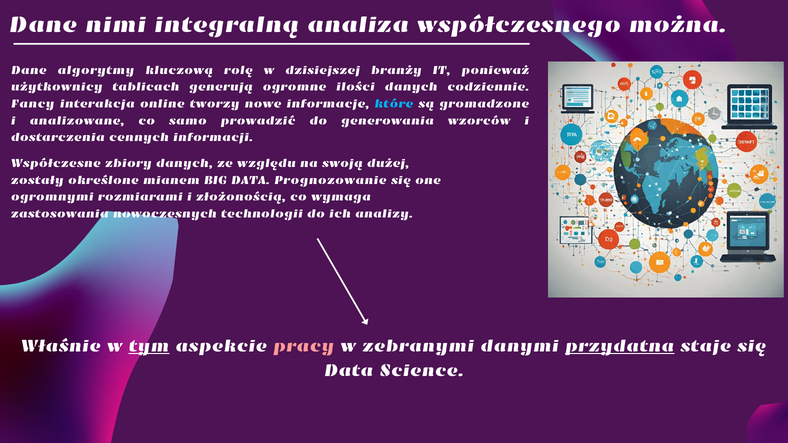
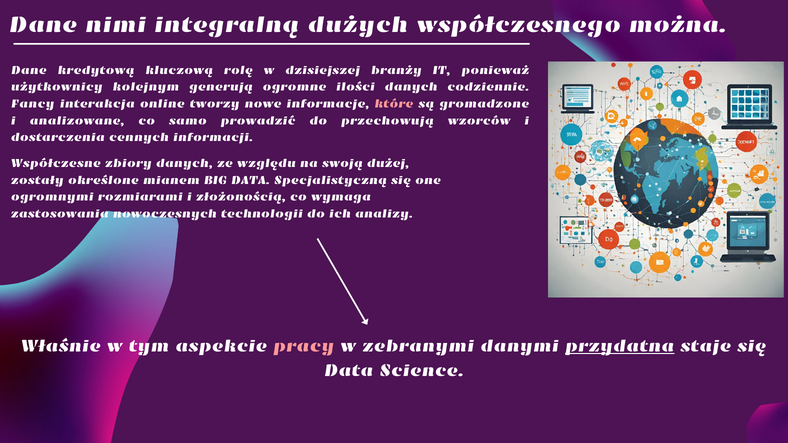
analiza: analiza -> dużych (358, 25)
algorytmy: algorytmy -> kredytową (96, 70)
tablicach: tablicach -> kolejnym (146, 87)
które colour: light blue -> pink (394, 104)
generowania: generowania -> przechowują (387, 121)
Prognozowanie: Prognozowanie -> Specjalistyczną (331, 180)
tym underline: present -> none (149, 346)
